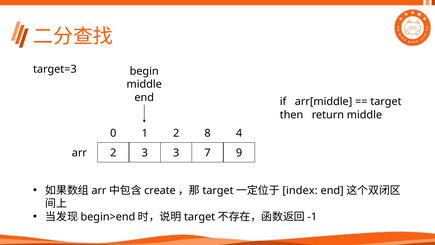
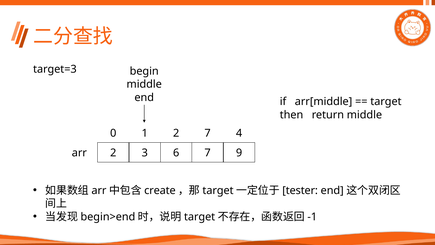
2 8: 8 -> 7 (208, 133)
3 3: 3 -> 6 (176, 153)
index: index -> tester (300, 190)
